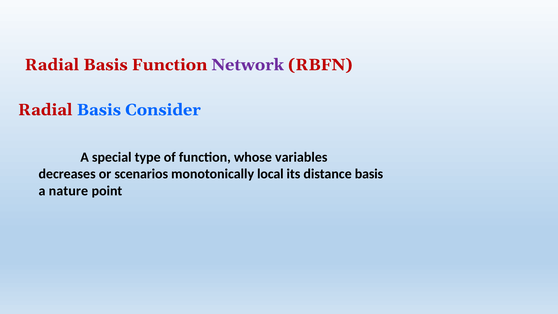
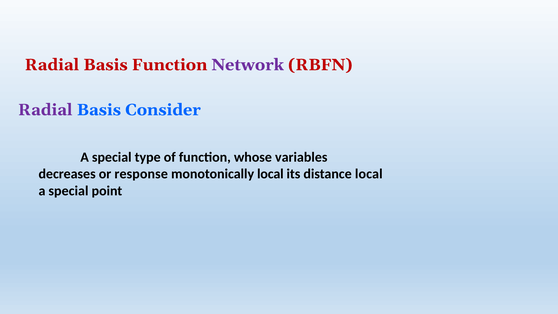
Radial colour: red -> purple (45, 110)
scenarios: scenarios -> response (141, 174)
distance basis: basis -> local (369, 174)
nature: nature -> special (68, 191)
